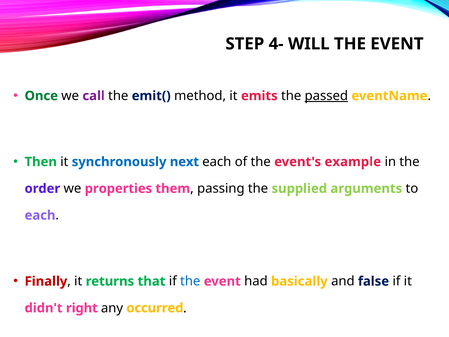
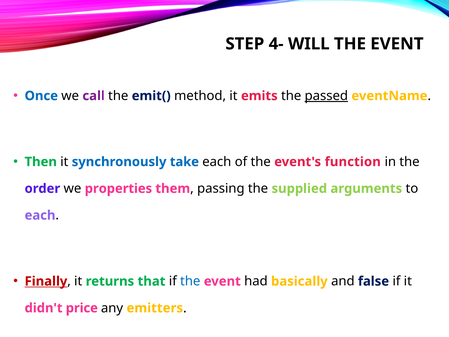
Once colour: green -> blue (41, 96)
next: next -> take (184, 162)
example: example -> function (353, 162)
Finally underline: none -> present (46, 281)
right: right -> price (82, 308)
occurred: occurred -> emitters (155, 308)
